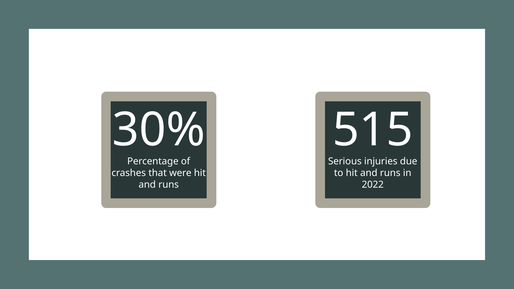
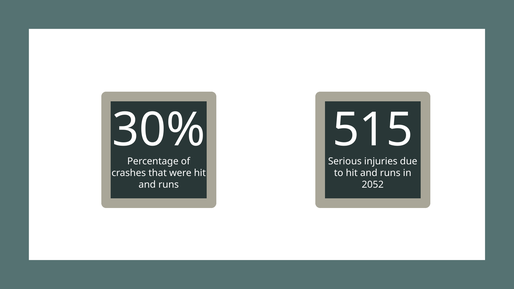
2022: 2022 -> 2052 (373, 185)
